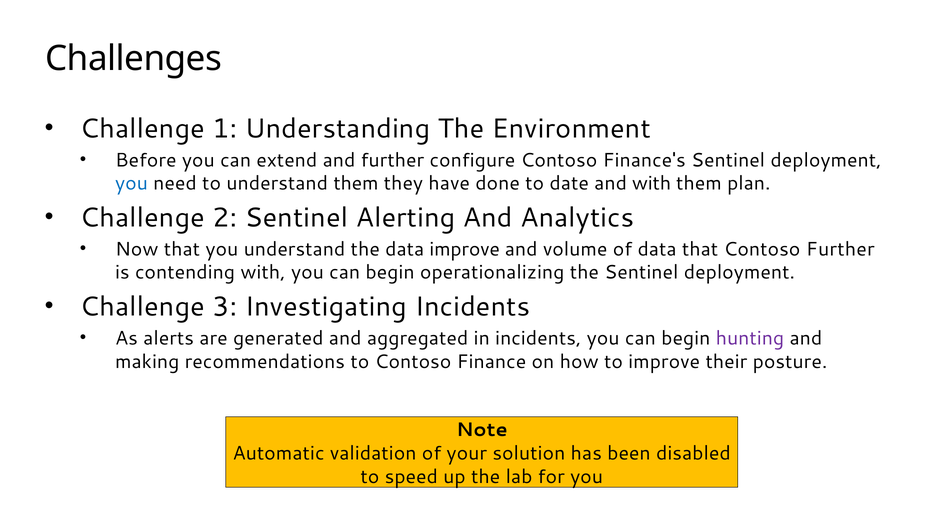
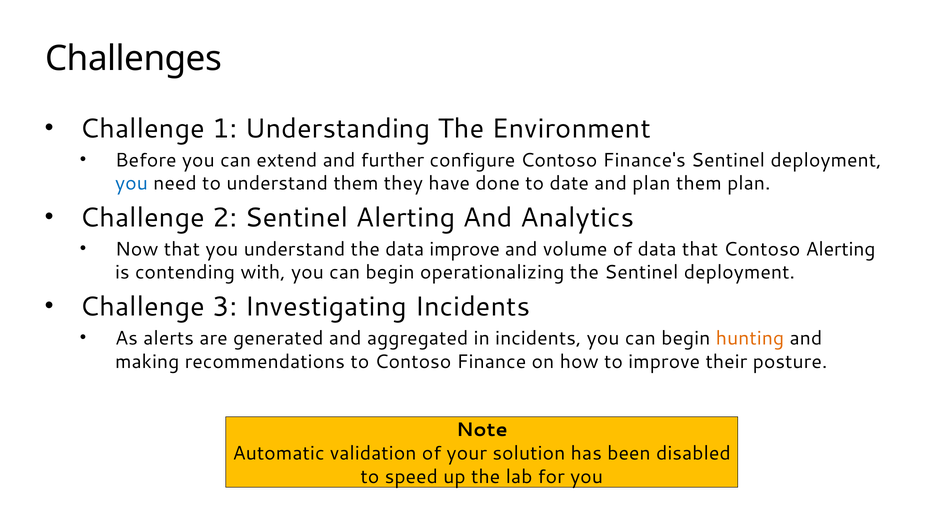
and with: with -> plan (651, 183)
Contoso Further: Further -> Alerting (841, 249)
hunting colour: purple -> orange (750, 338)
